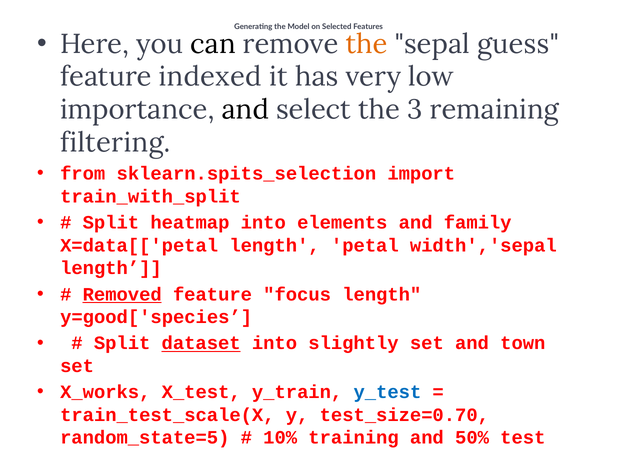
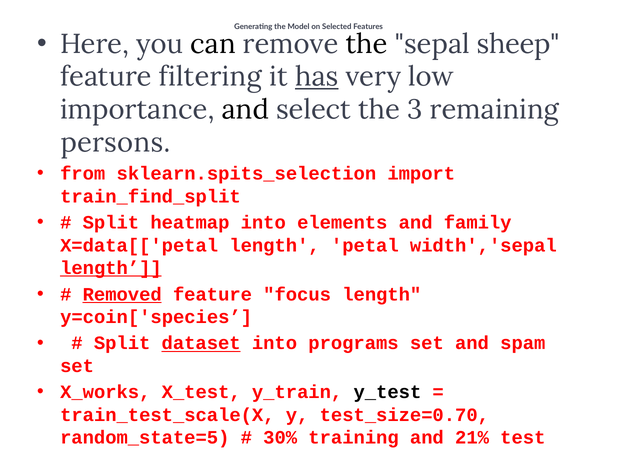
the colour: orange -> black (367, 44)
guess: guess -> sheep (518, 44)
indexed: indexed -> filtering (210, 77)
has underline: none -> present (317, 77)
filtering: filtering -> persons (115, 143)
train_with_split: train_with_split -> train_find_split (150, 196)
length underline: none -> present (111, 268)
y=good['species: y=good['species -> y=coin['species (156, 317)
slightly: slightly -> programs (353, 343)
town: town -> spam (523, 343)
y_test colour: blue -> black (387, 392)
10%: 10% -> 30% (280, 437)
50%: 50% -> 21% (472, 437)
